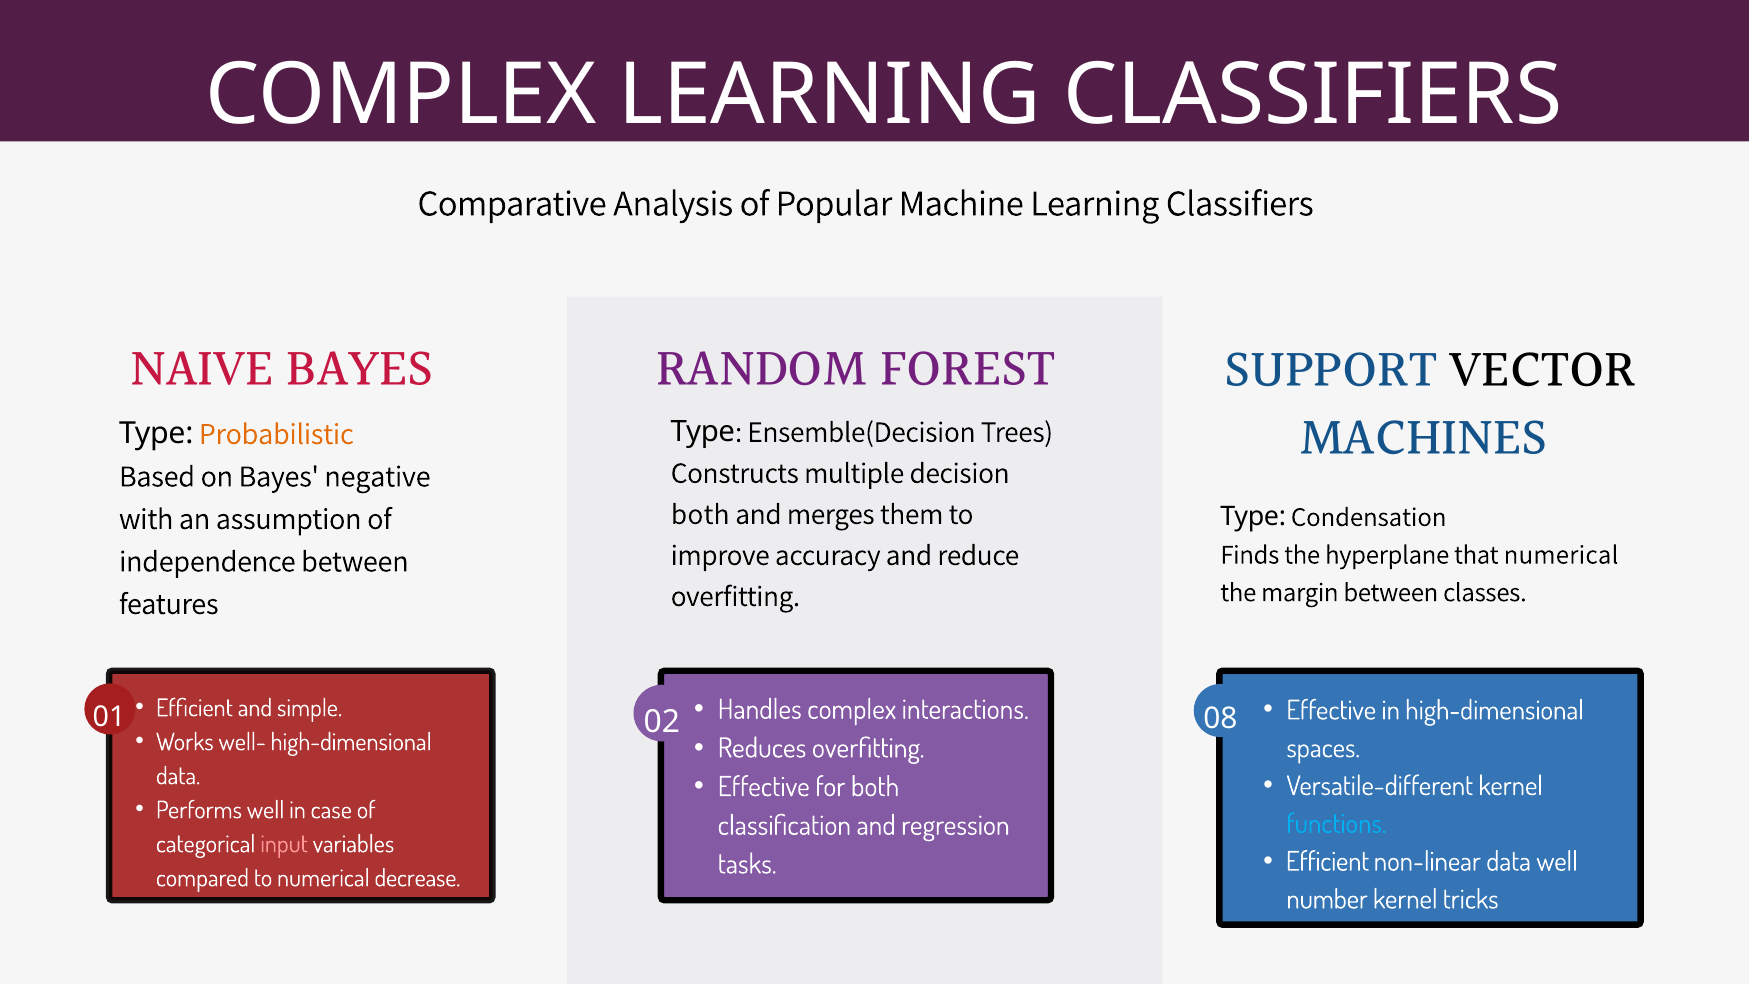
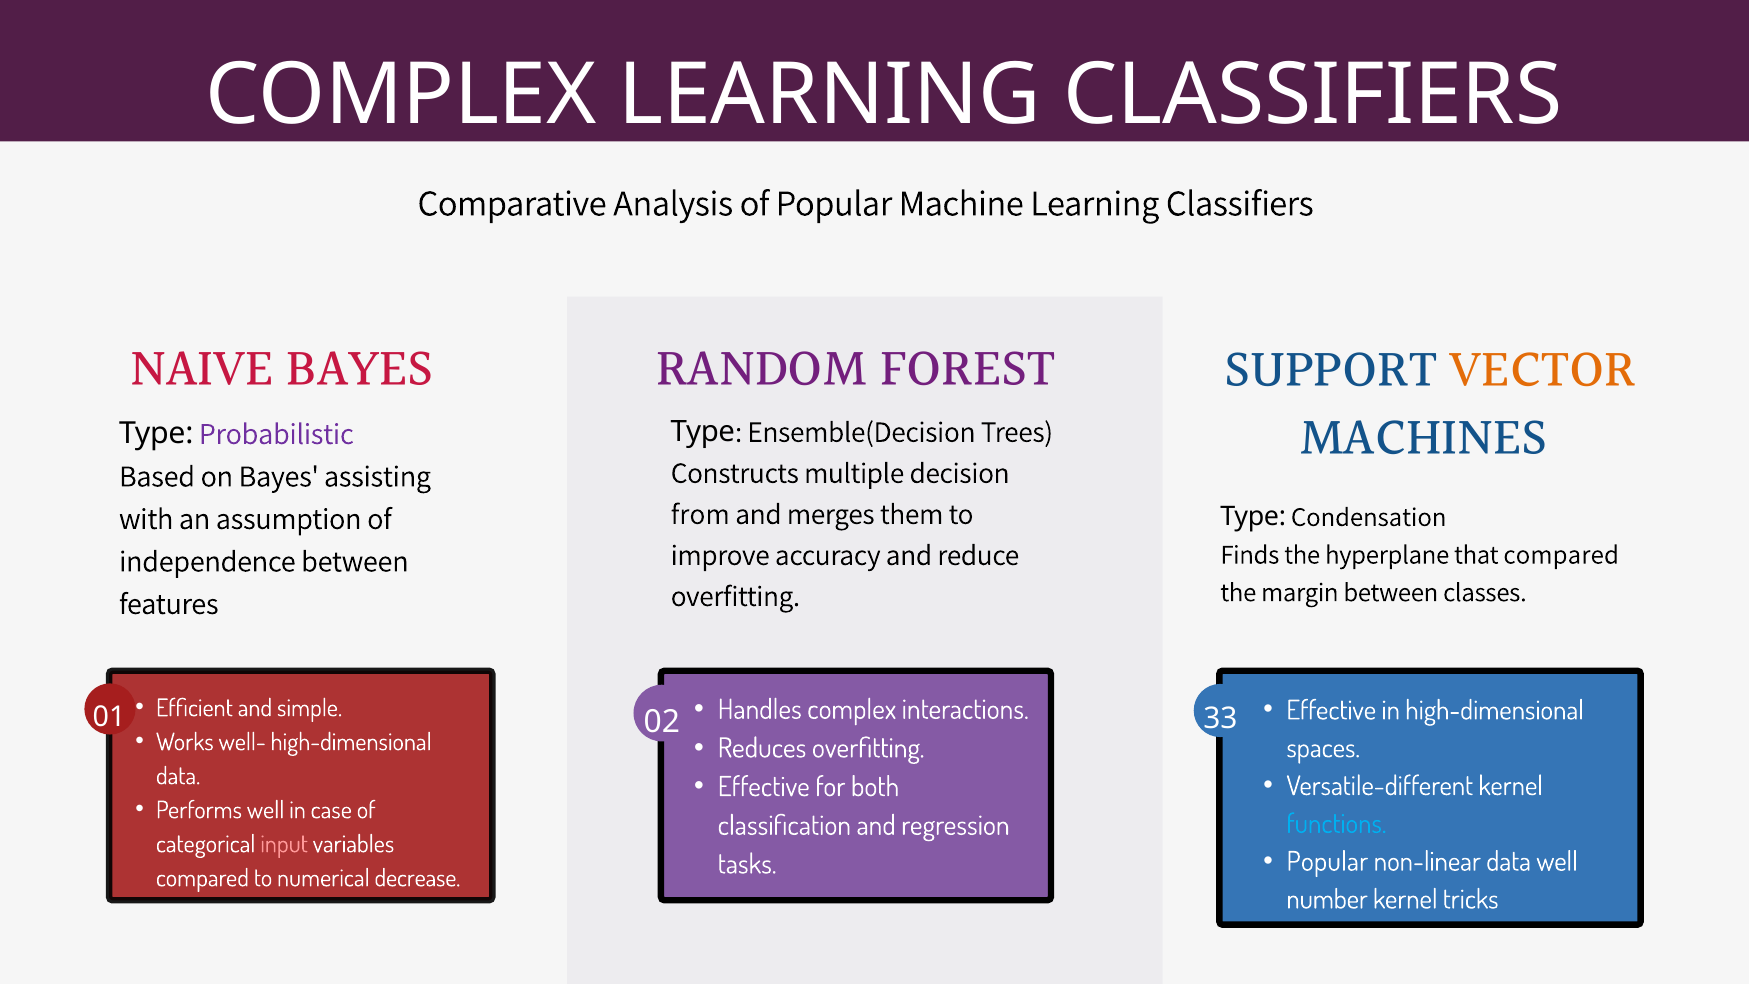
VECTOR colour: black -> orange (1543, 372)
Probabilistic colour: orange -> purple (276, 434)
negative: negative -> assisting (378, 476)
both: both -> from (700, 514)
that numerical: numerical -> compared (1561, 555)
08: 08 -> 33 (1220, 719)
Efficient: Efficient -> Popular (1327, 862)
